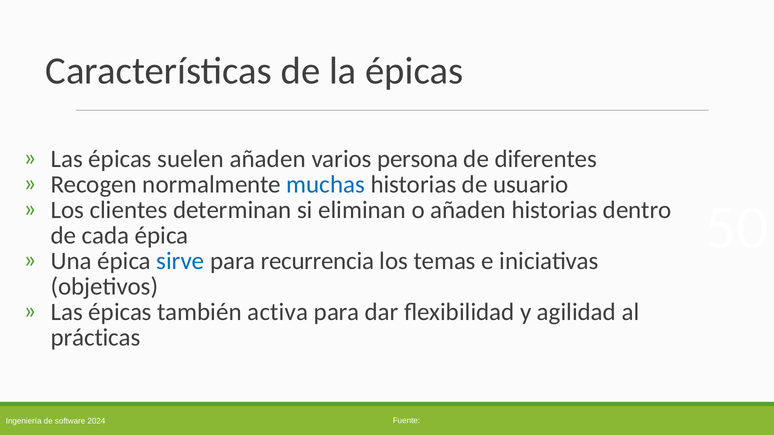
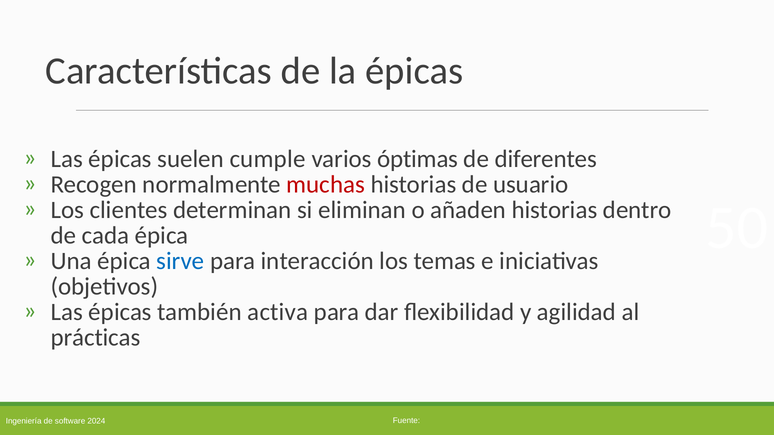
suelen añaden: añaden -> cumple (268, 159)
persona: persona -> óptimas (418, 159)
muchas colour: blue -> red (326, 185)
recurrencia: recurrencia -> interacción (317, 261)
